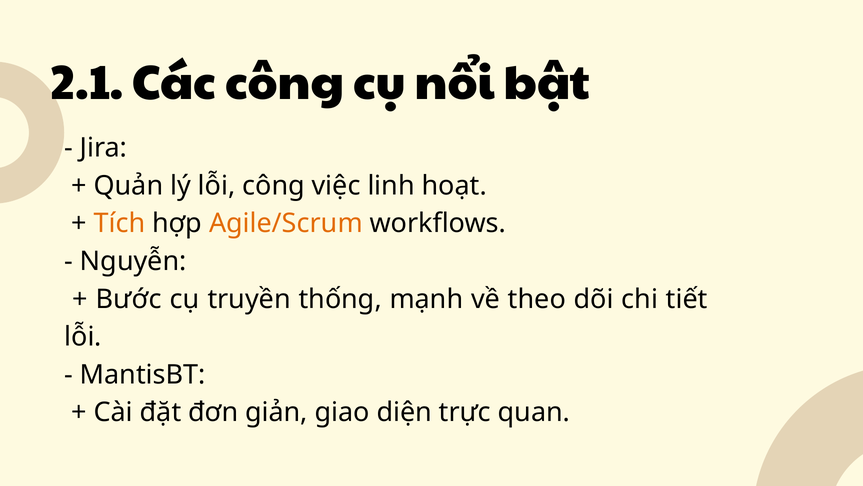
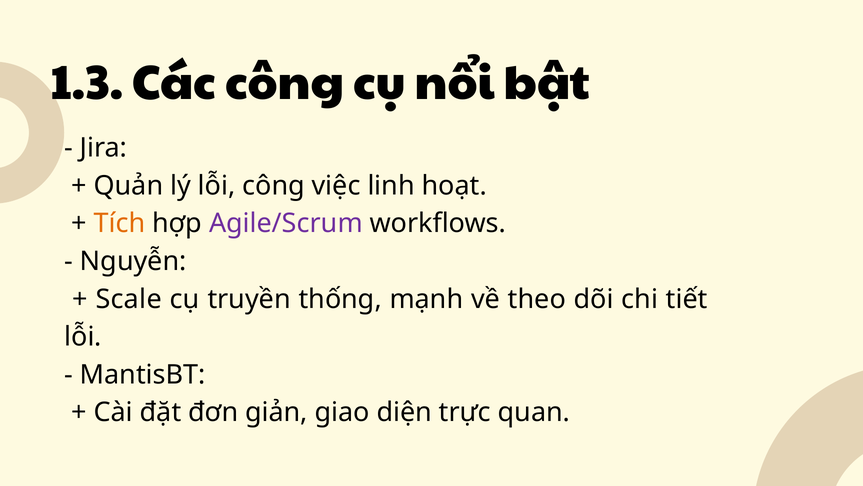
2.1: 2.1 -> 1.3 (87, 83)
Agile/Scrum colour: orange -> purple (286, 223)
Bước: Bước -> Scale (129, 299)
